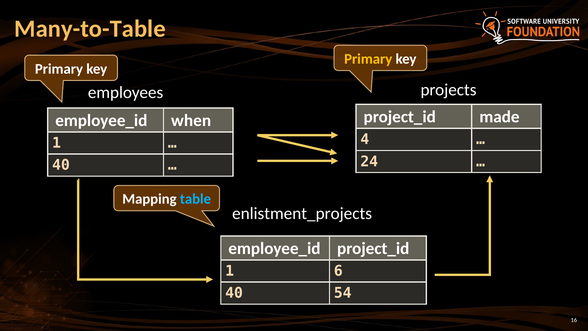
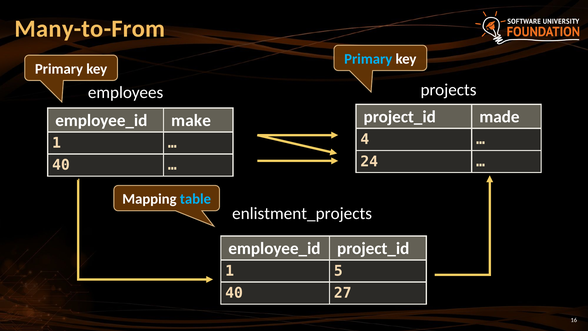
Many-to-Table: Many-to-Table -> Many-to-From (90, 29)
Primary colour: yellow -> light blue (368, 59)
when: when -> make (191, 120)
6: 6 -> 5 (338, 271)
54: 54 -> 27 (343, 293)
